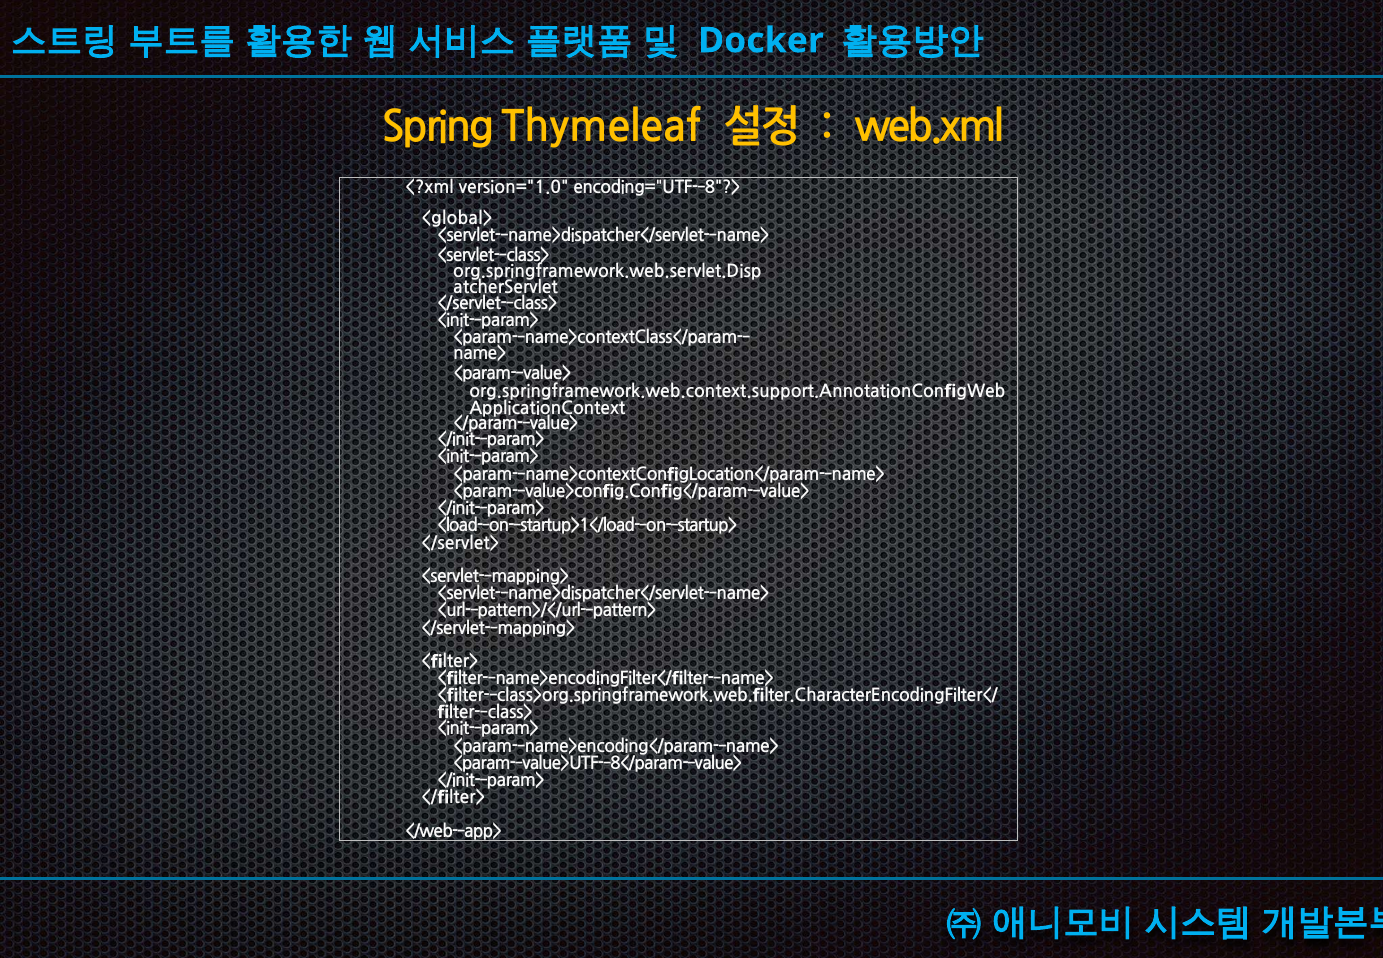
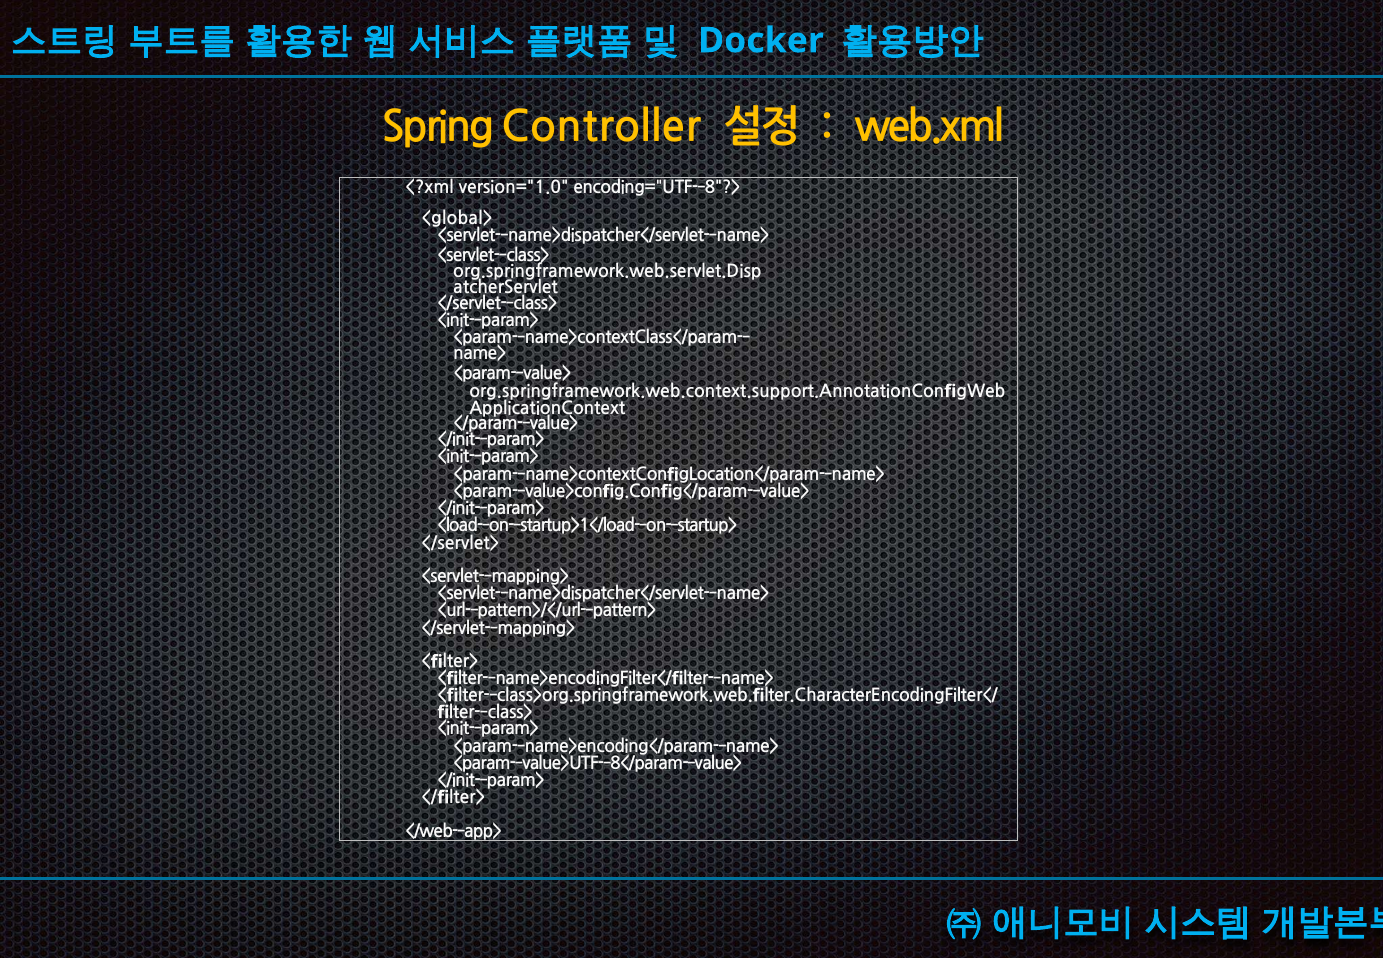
Thymeleaf: Thymeleaf -> Controller (601, 127)
